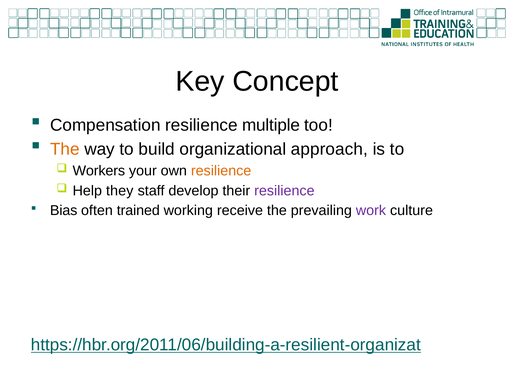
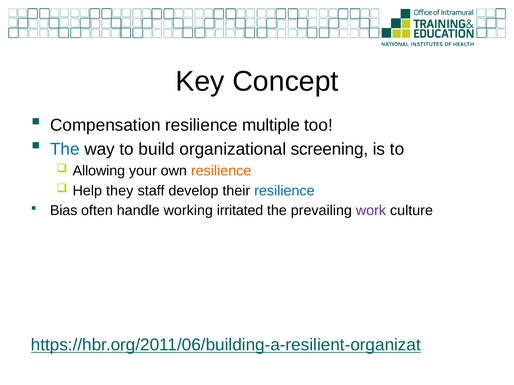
The colour: orange -> blue (65, 149)
approach: approach -> screening (330, 149)
Workers: Workers -> Allowing (99, 171)
resilience colour: purple -> blue (284, 191)
trained: trained -> handle (138, 211)
receive: receive -> irritated (240, 211)
